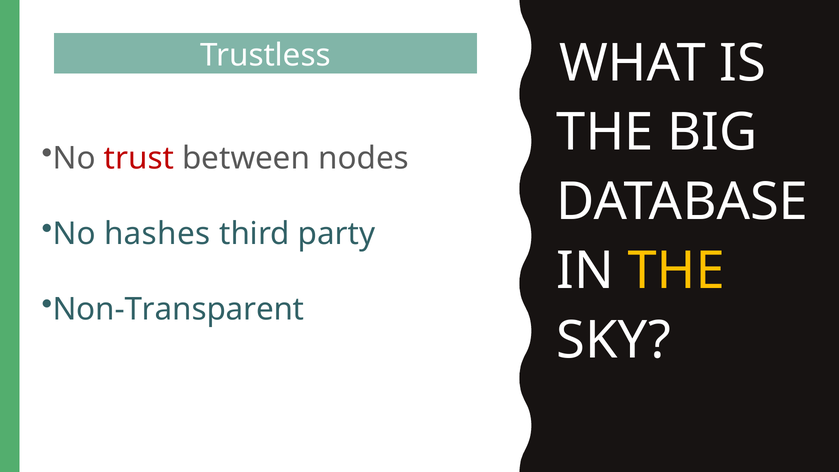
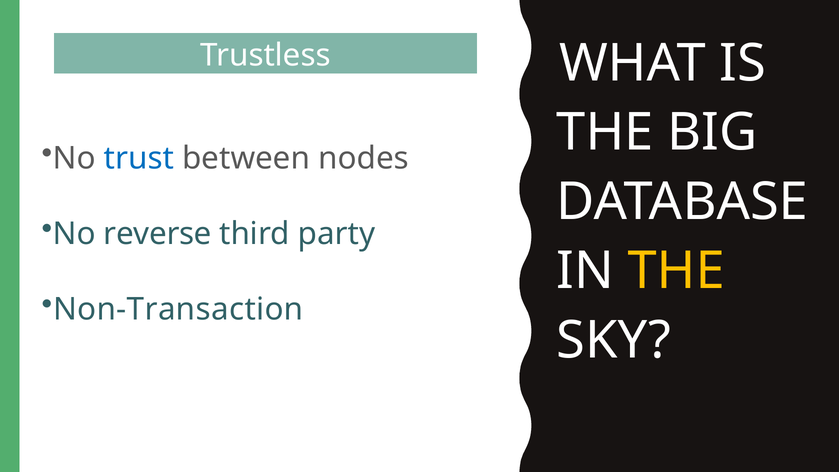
trust colour: red -> blue (139, 158)
hashes: hashes -> reverse (158, 234)
Non-Transparent: Non-Transparent -> Non-Transaction (178, 309)
